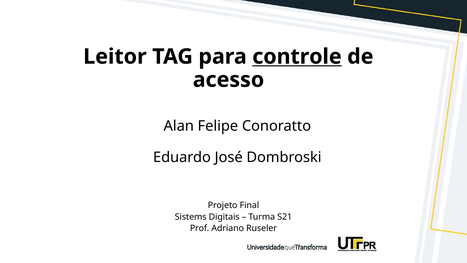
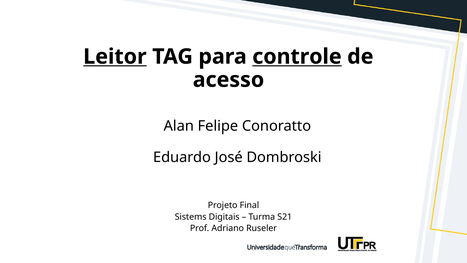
Leitor underline: none -> present (115, 57)
